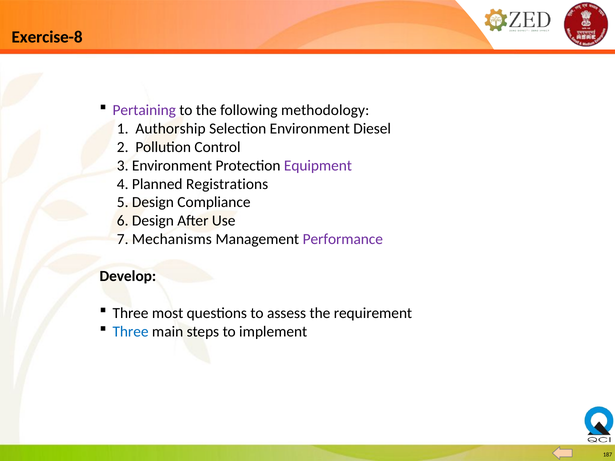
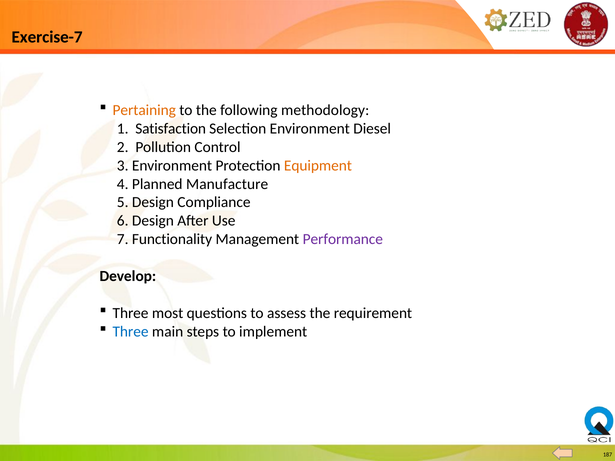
Exercise-8: Exercise-8 -> Exercise-7 (47, 37)
Pertaining colour: purple -> orange (144, 110)
Authorship: Authorship -> Satisfaction (171, 129)
Equipment colour: purple -> orange (318, 166)
Registrations: Registrations -> Manufacture (227, 184)
Mechanisms: Mechanisms -> Functionality (172, 239)
